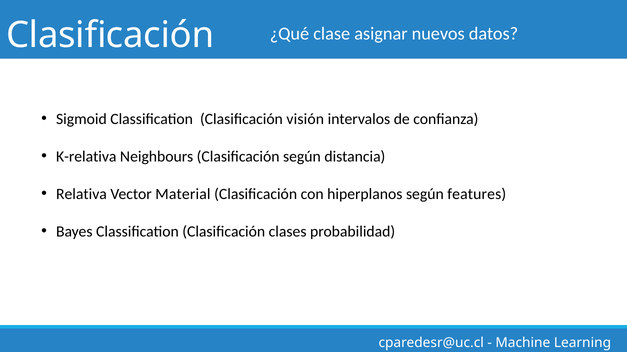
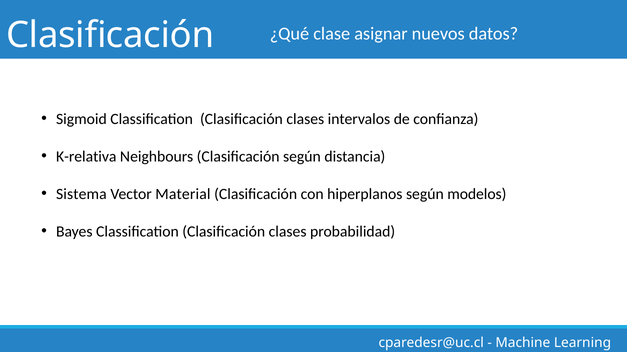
Sigmoid Classification Clasificación visión: visión -> clases (305, 119)
Relativa: Relativa -> Sistema (81, 194)
features: features -> modelos (477, 194)
